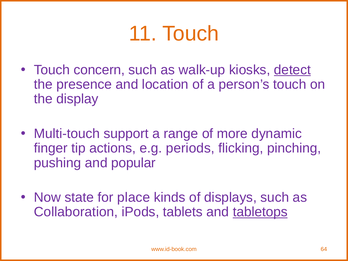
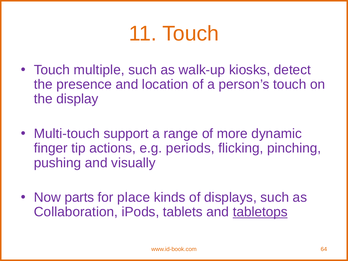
concern: concern -> multiple (99, 70)
detect underline: present -> none (292, 70)
popular: popular -> visually (133, 163)
state: state -> parts (79, 197)
